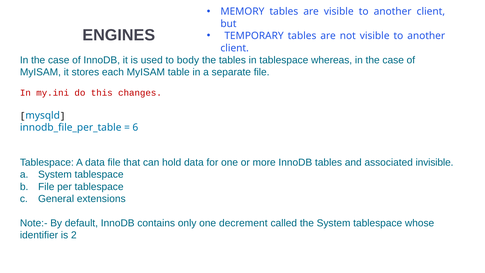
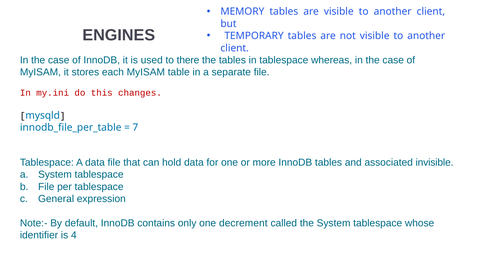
body: body -> there (188, 60)
6: 6 -> 7 (135, 127)
extensions: extensions -> expression (101, 199)
2: 2 -> 4 (74, 235)
